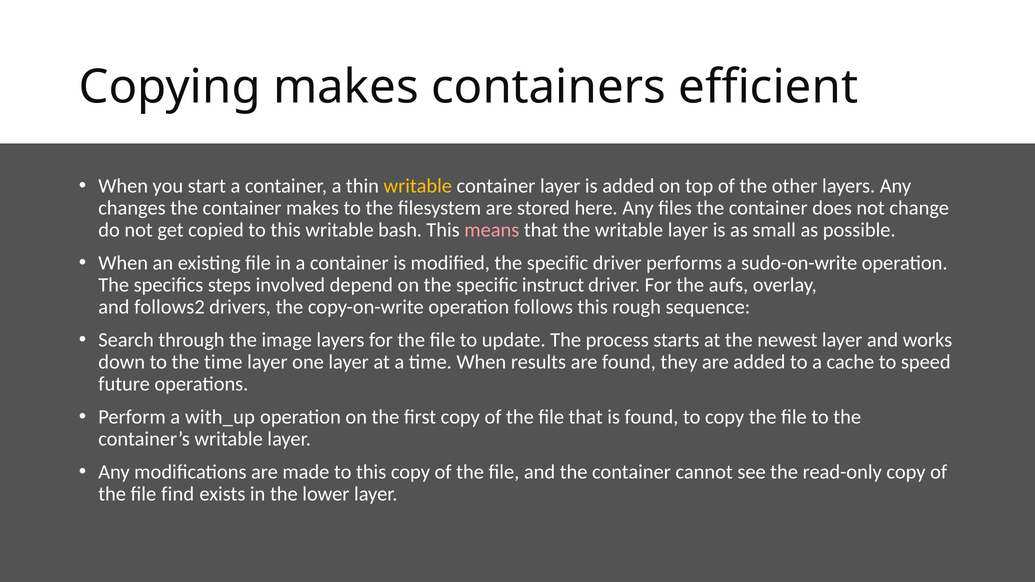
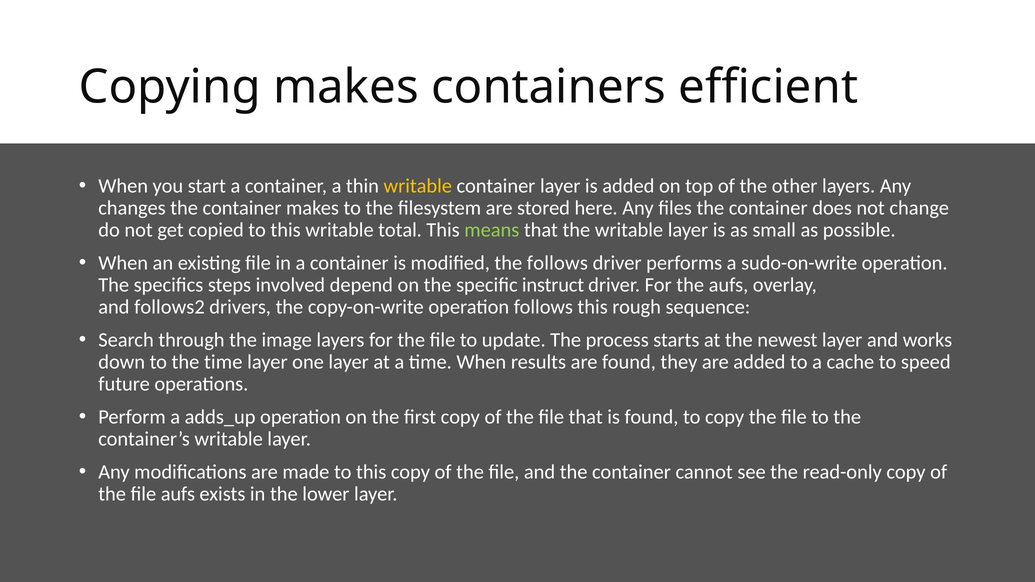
bash: bash -> total (400, 230)
means colour: pink -> light green (492, 230)
modified the specific: specific -> follows (557, 263)
with_up: with_up -> adds_up (220, 417)
file find: find -> aufs (178, 494)
